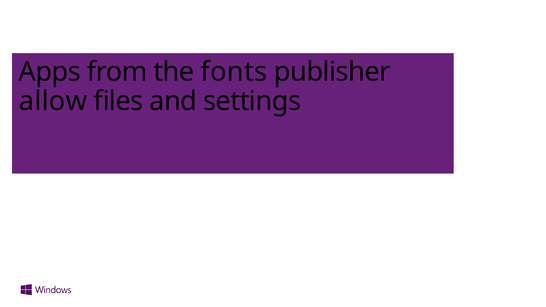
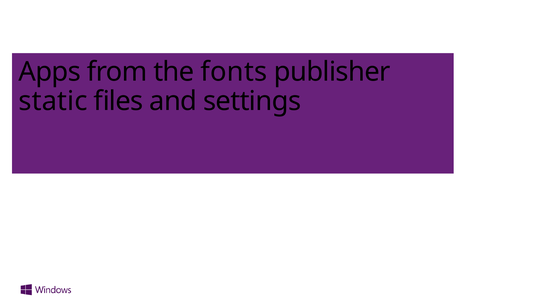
allow: allow -> static (53, 101)
